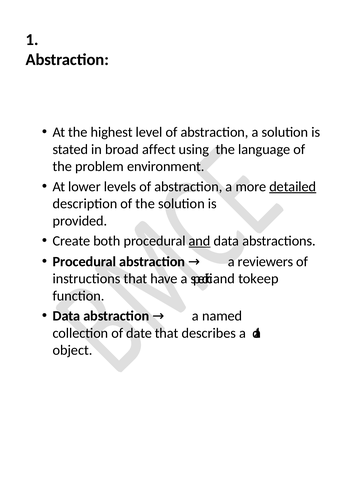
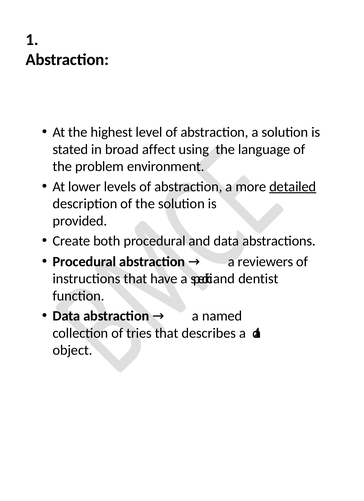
and underline: present -> none (200, 241)
tokeep: tokeep -> dentist (258, 279)
date: date -> tries (139, 333)
